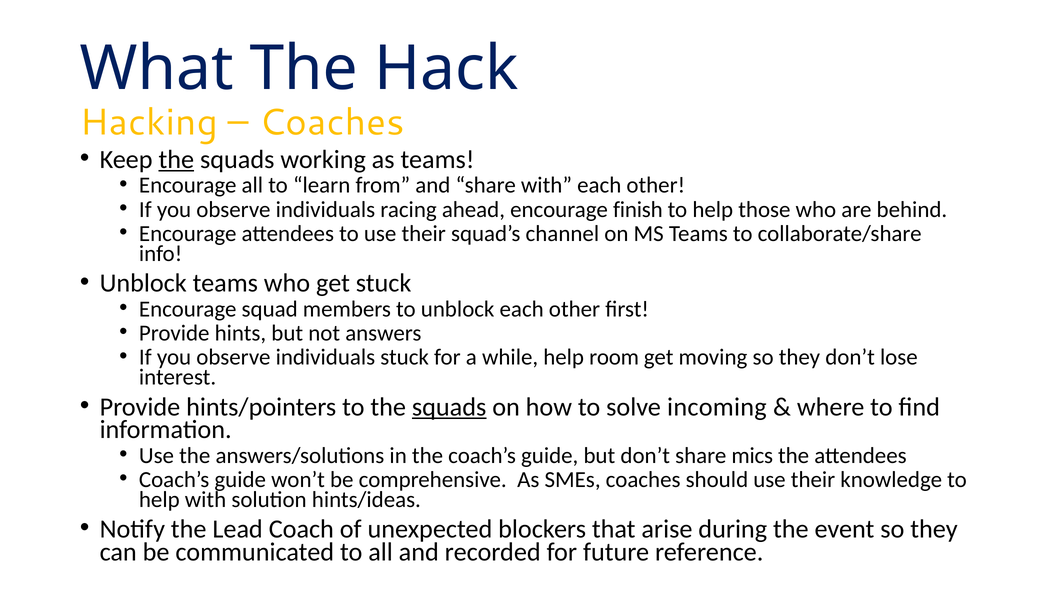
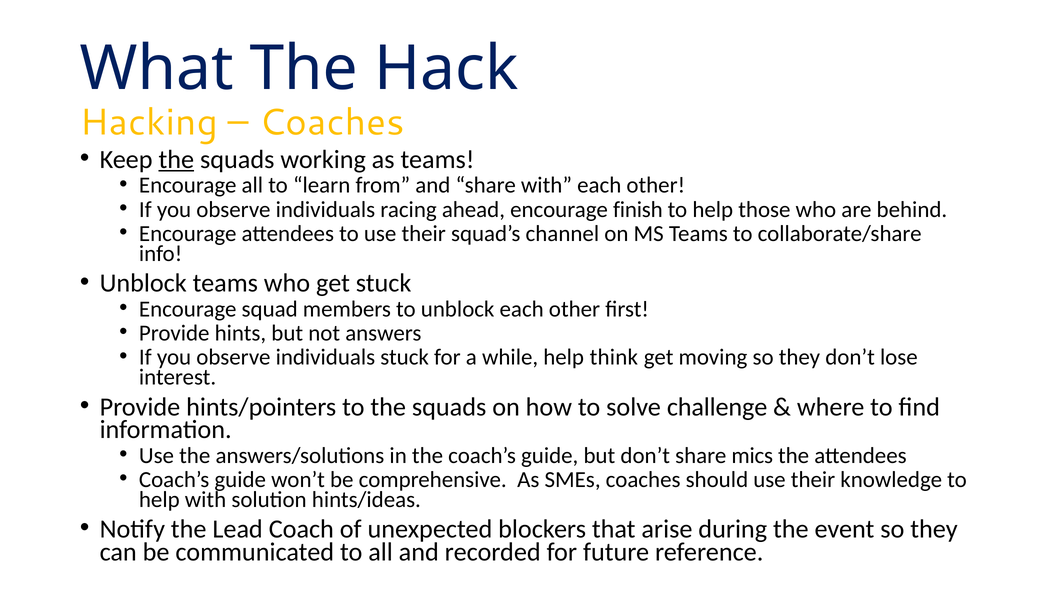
room: room -> think (614, 357)
squads underline: present -> none (449, 407)
incoming: incoming -> challenge (717, 407)
